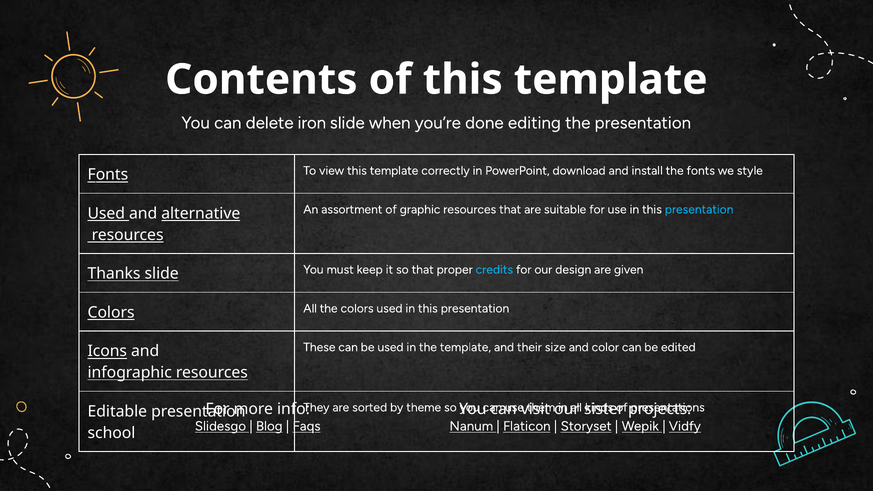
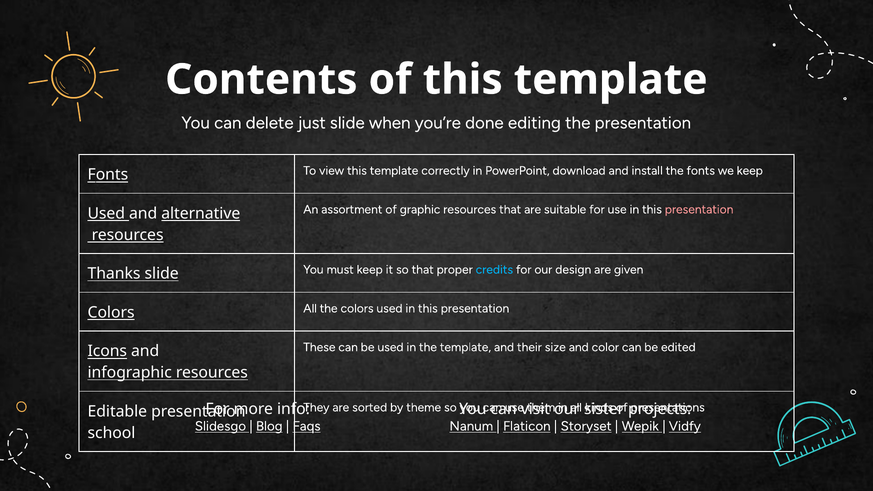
iron: iron -> just (312, 123)
we style: style -> keep (750, 171)
presentation colour: light blue -> pink (699, 209)
